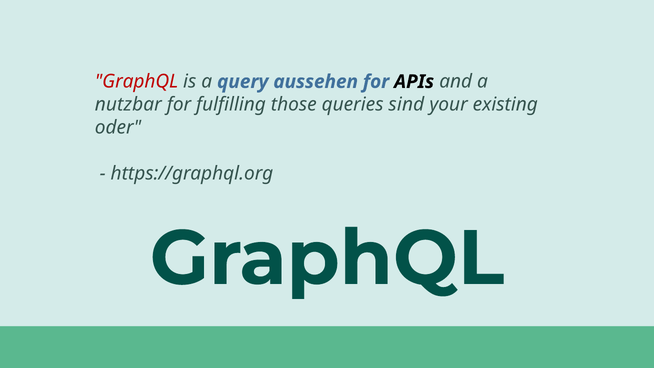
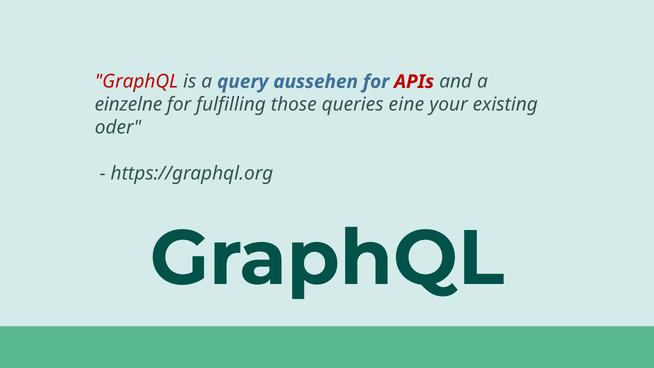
APIs colour: black -> red (414, 82)
nutzbar: nutzbar -> einzelne (128, 105)
sind: sind -> eine (406, 105)
